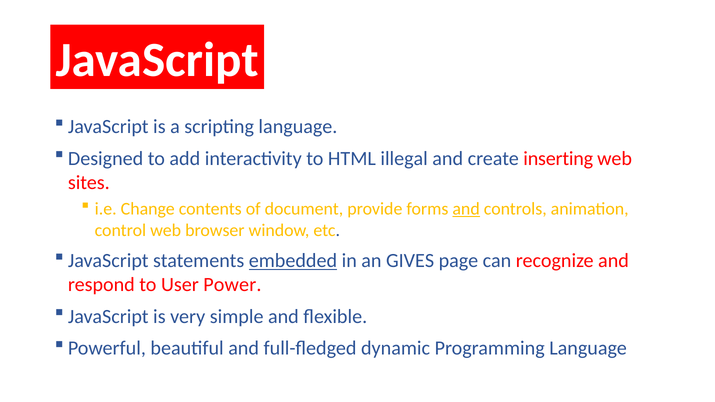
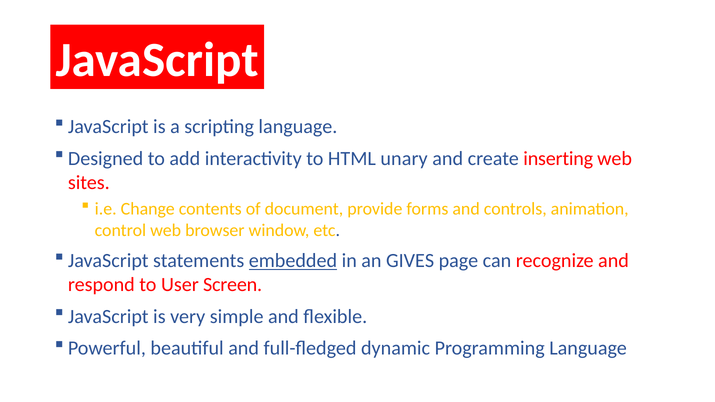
illegal: illegal -> unary (404, 158)
and underline: present -> none (466, 209)
Power: Power -> Screen (233, 285)
